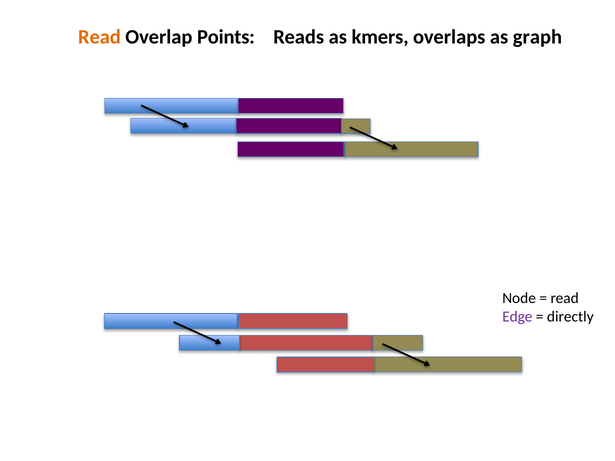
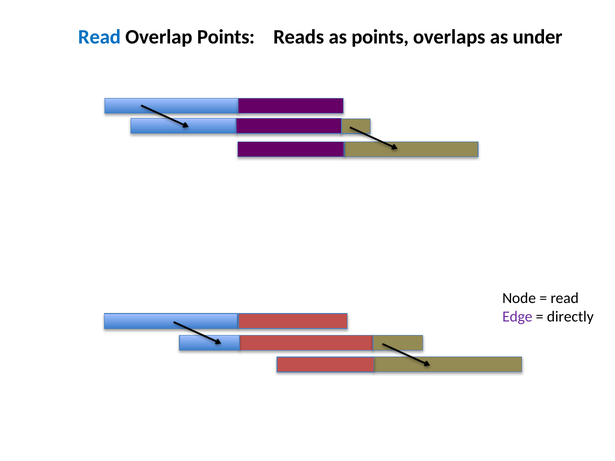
Read colour: orange -> blue (99, 37)
as kmers: kmers -> points (380, 37)
graph: graph -> under (538, 37)
